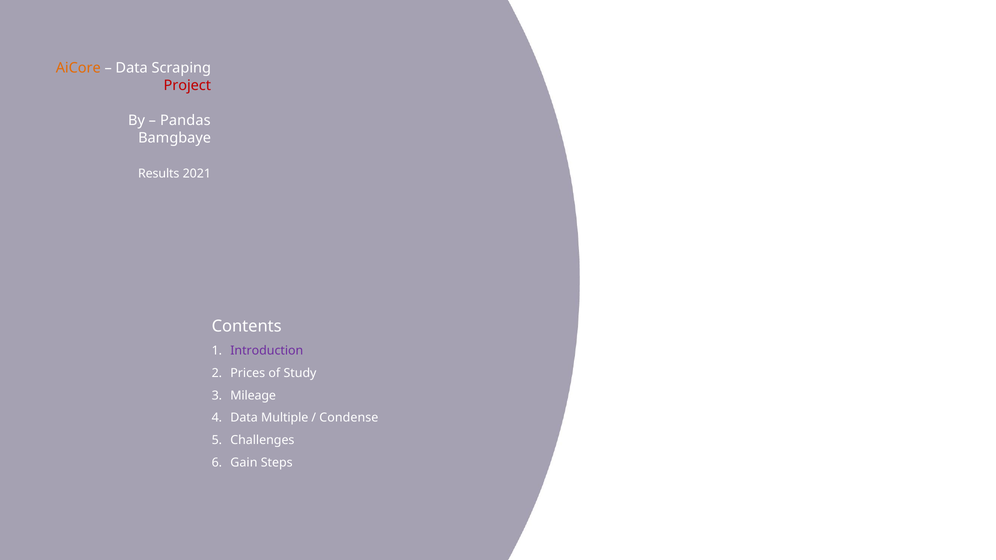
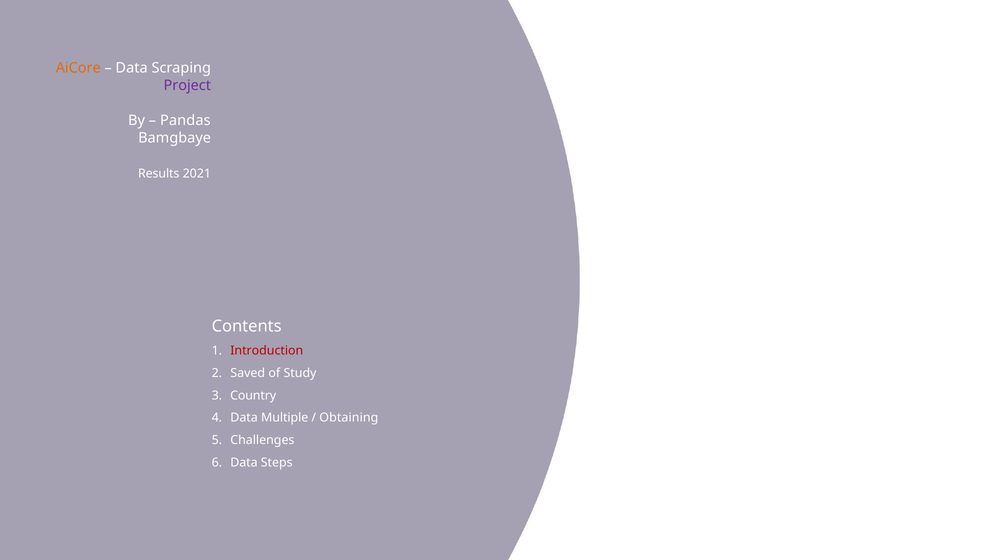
Project colour: red -> purple (187, 86)
Introduction colour: purple -> red (267, 351)
Prices: Prices -> Saved (248, 373)
Mileage: Mileage -> Country (253, 396)
Condense: Condense -> Obtaining (349, 418)
Gain: Gain -> Data (244, 463)
